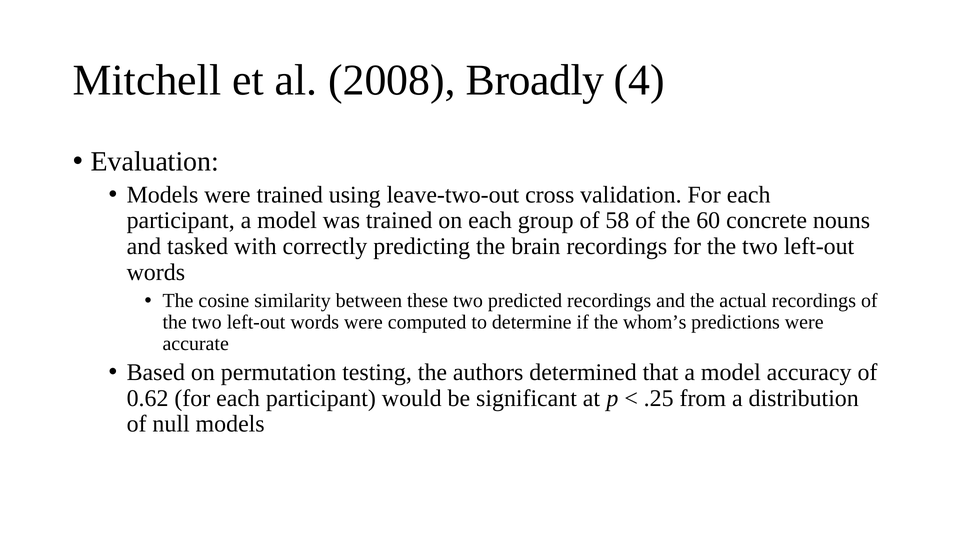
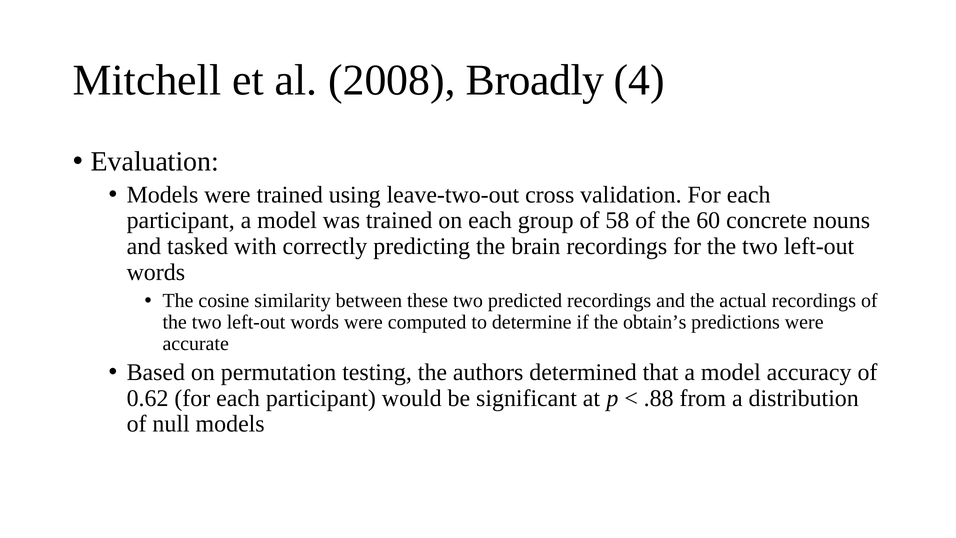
whom’s: whom’s -> obtain’s (655, 322)
.25: .25 -> .88 (659, 398)
